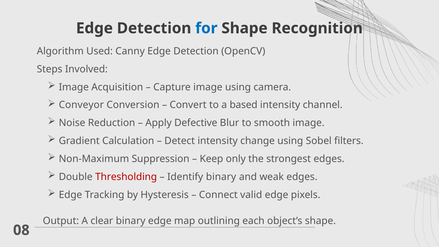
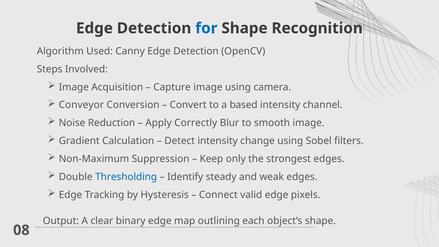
Defective: Defective -> Correctly (196, 123)
Thresholding colour: red -> blue (126, 177)
Identify binary: binary -> steady (221, 177)
